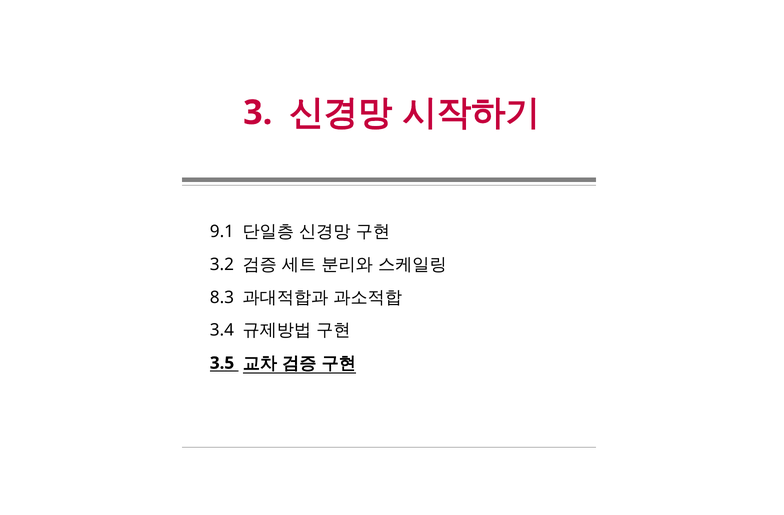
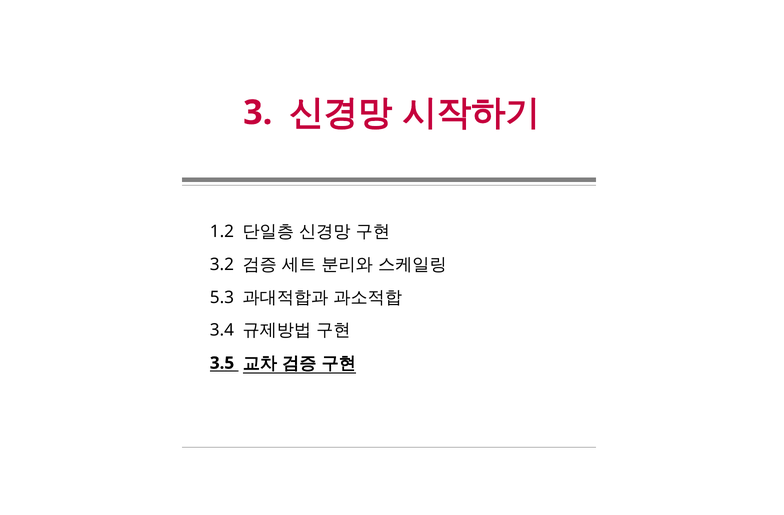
9.1: 9.1 -> 1.2 (222, 232)
8.3: 8.3 -> 5.3 (222, 297)
